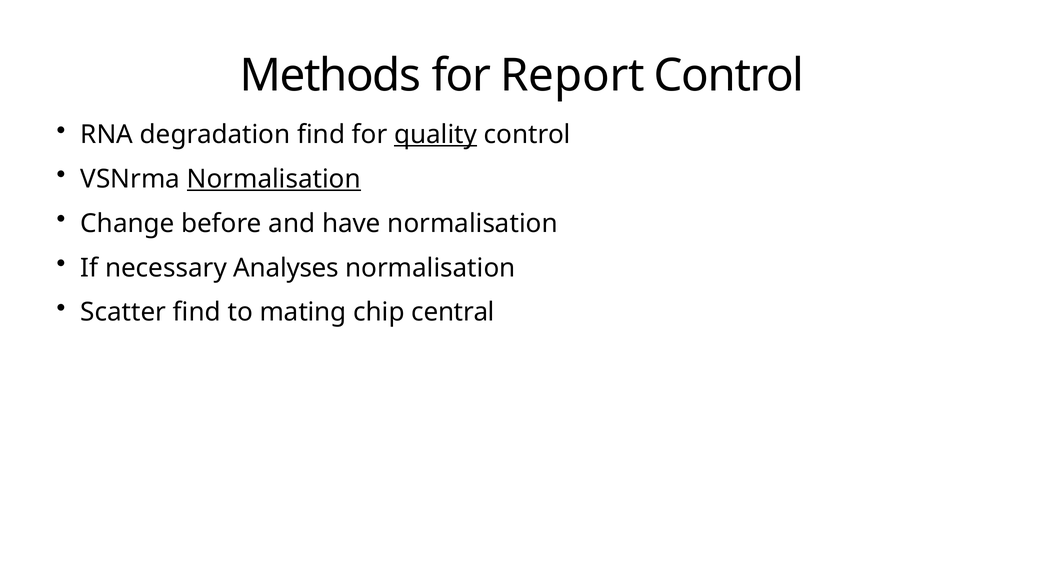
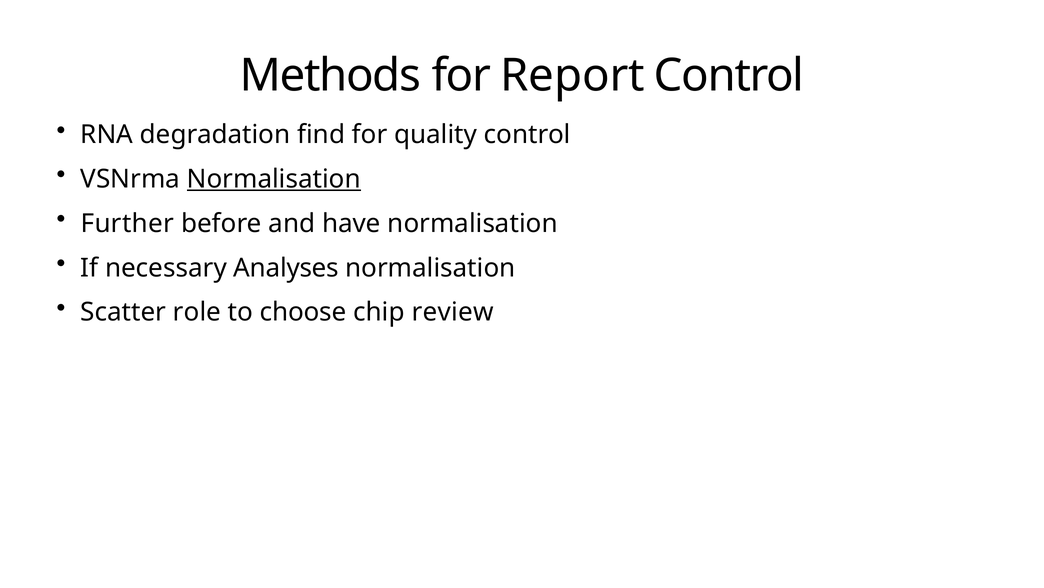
quality underline: present -> none (436, 134)
Change: Change -> Further (127, 223)
Scatter find: find -> role (197, 312)
mating: mating -> choose (303, 312)
central: central -> review (453, 312)
